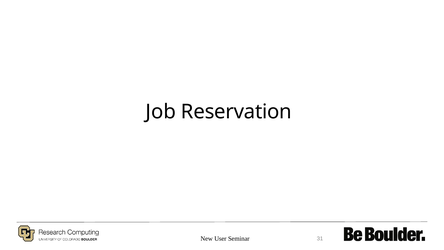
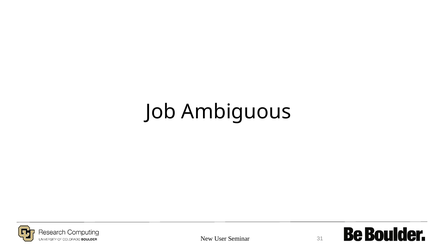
Reservation: Reservation -> Ambiguous (236, 112)
